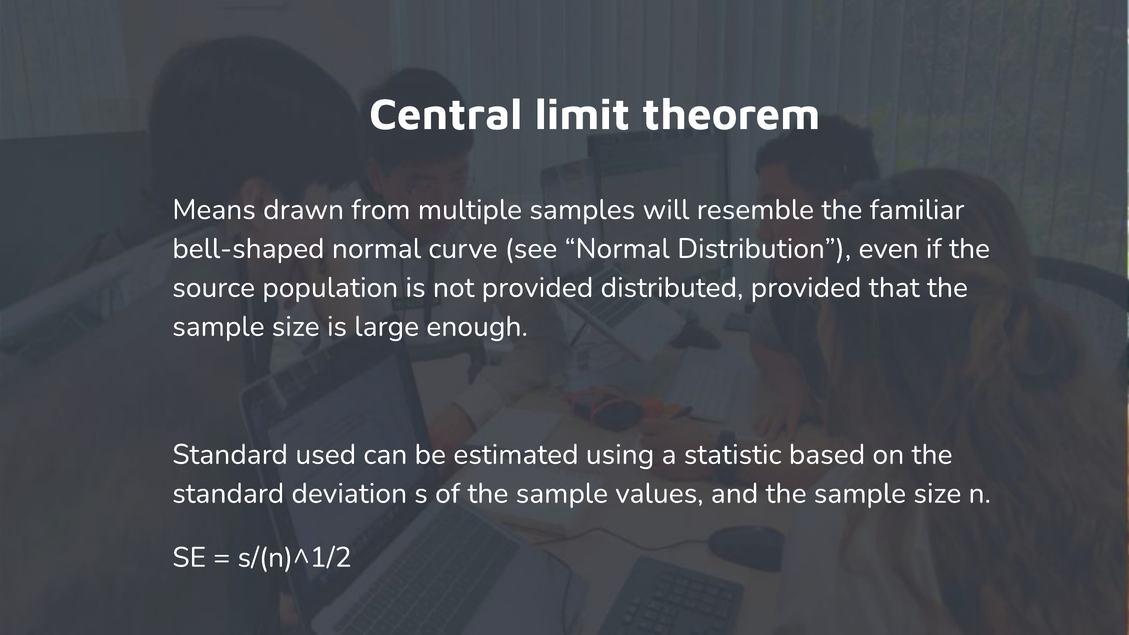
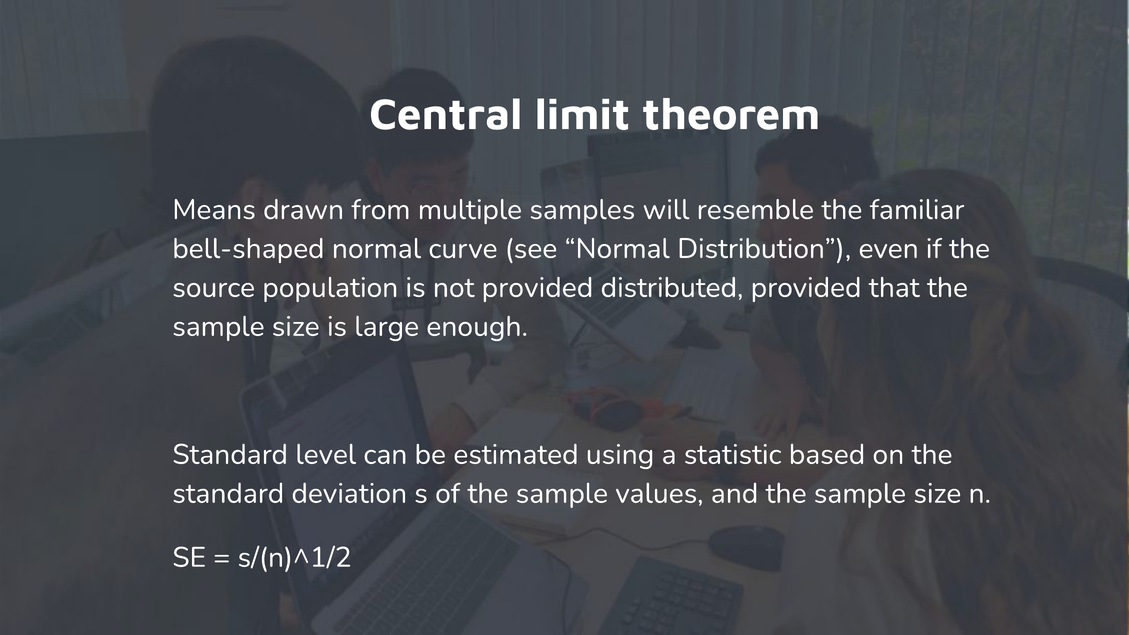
used: used -> level (326, 455)
